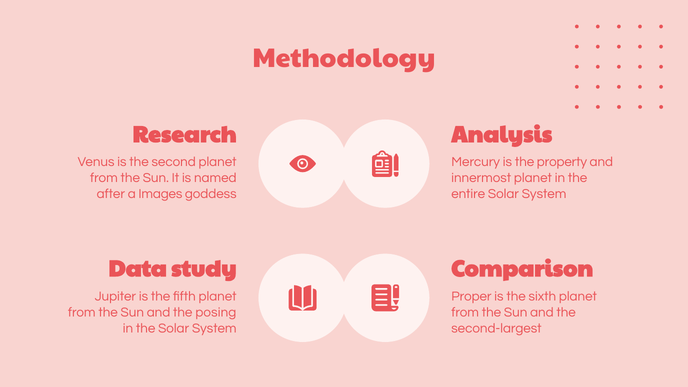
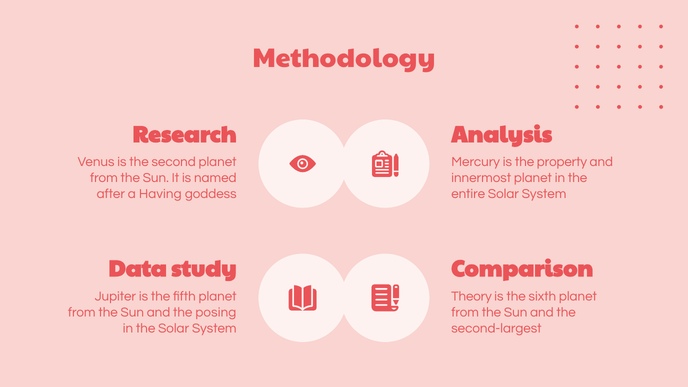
Images: Images -> Having (160, 194)
Proper: Proper -> Theory (472, 296)
